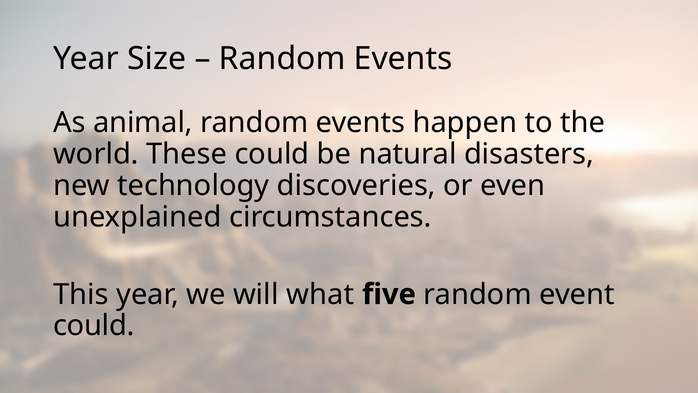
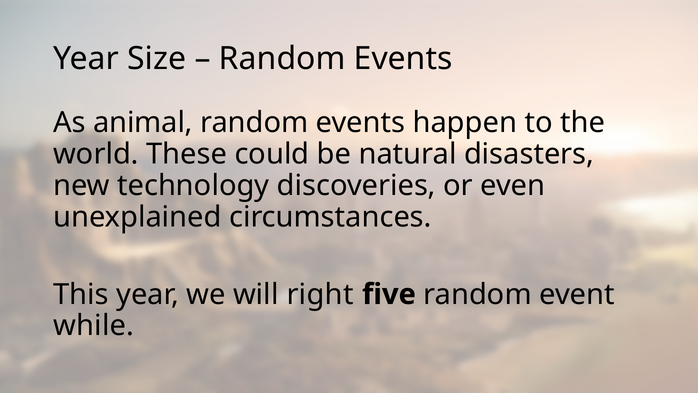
what: what -> right (320, 294)
could: could -> while (94, 326)
